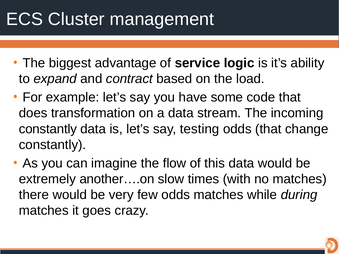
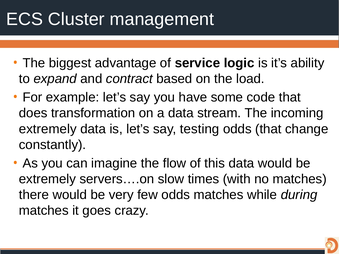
constantly: constantly -> extremely (48, 129)
another….on: another….on -> servers….on (117, 179)
